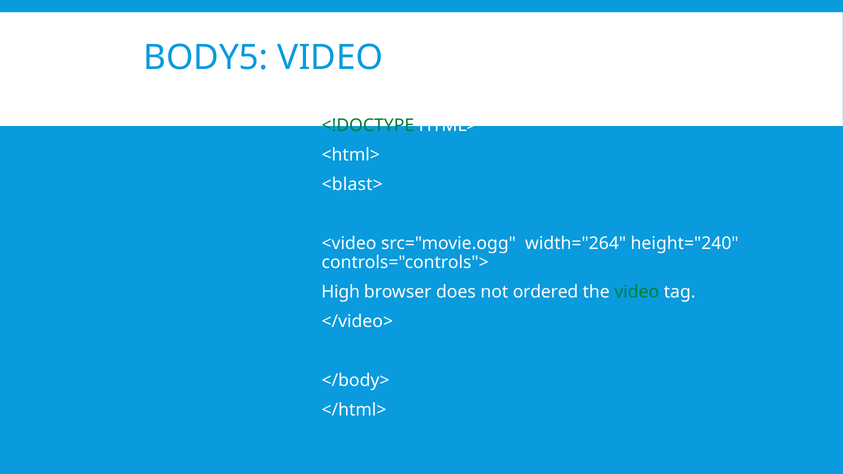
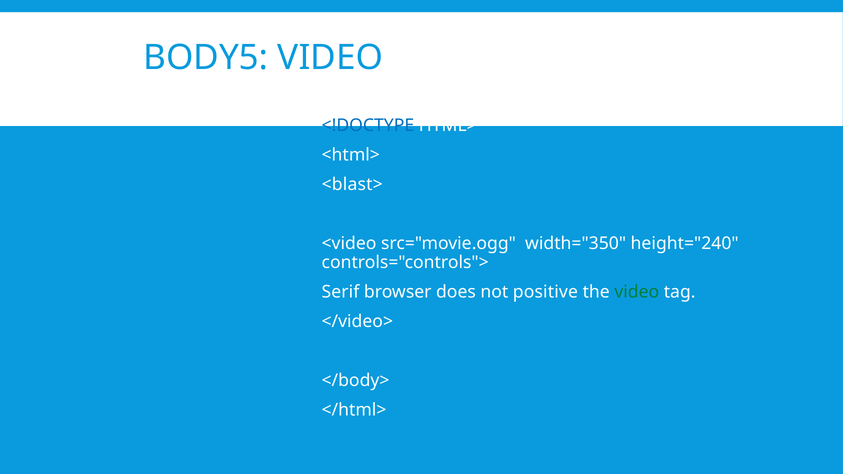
<!DOCTYPE colour: green -> blue (368, 125)
width="264: width="264 -> width="350 (576, 243)
High: High -> Serif (340, 292)
ordered: ordered -> positive (545, 292)
